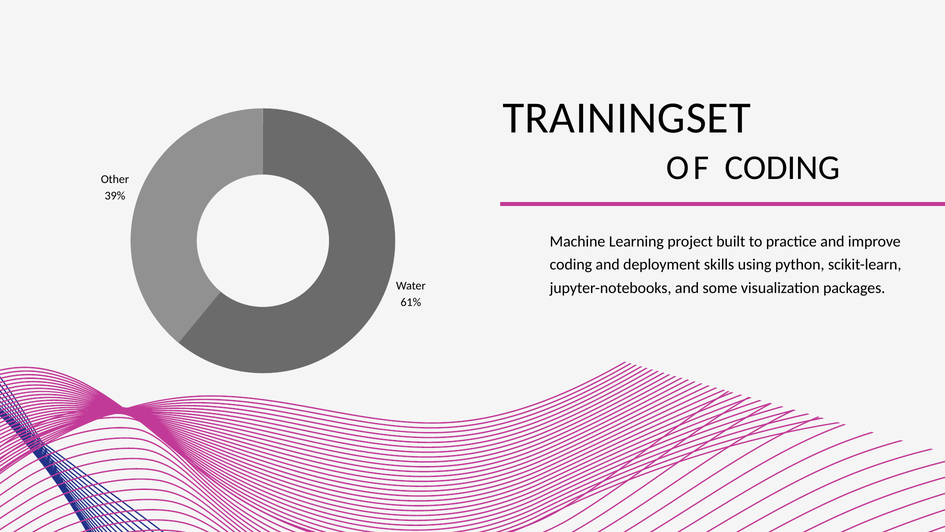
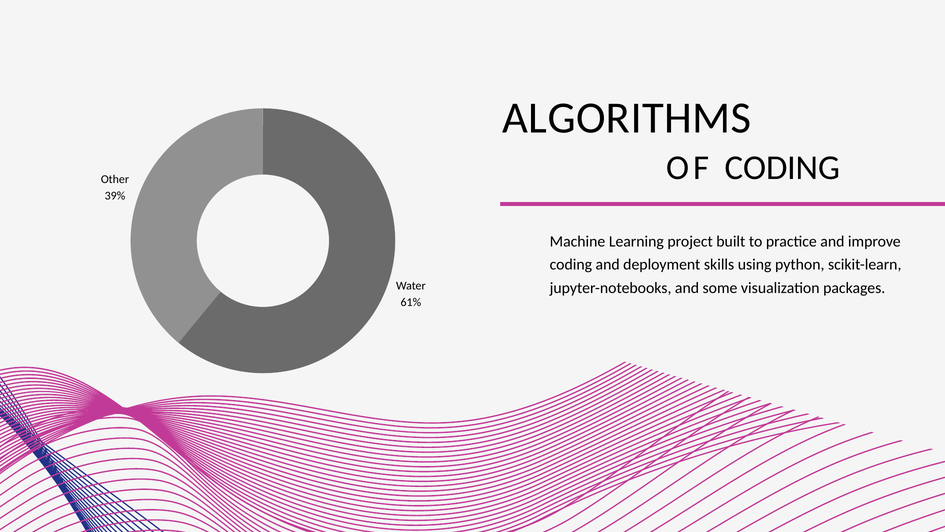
TRAININGSET: TRAININGSET -> ALGORITHMS (627, 118)
